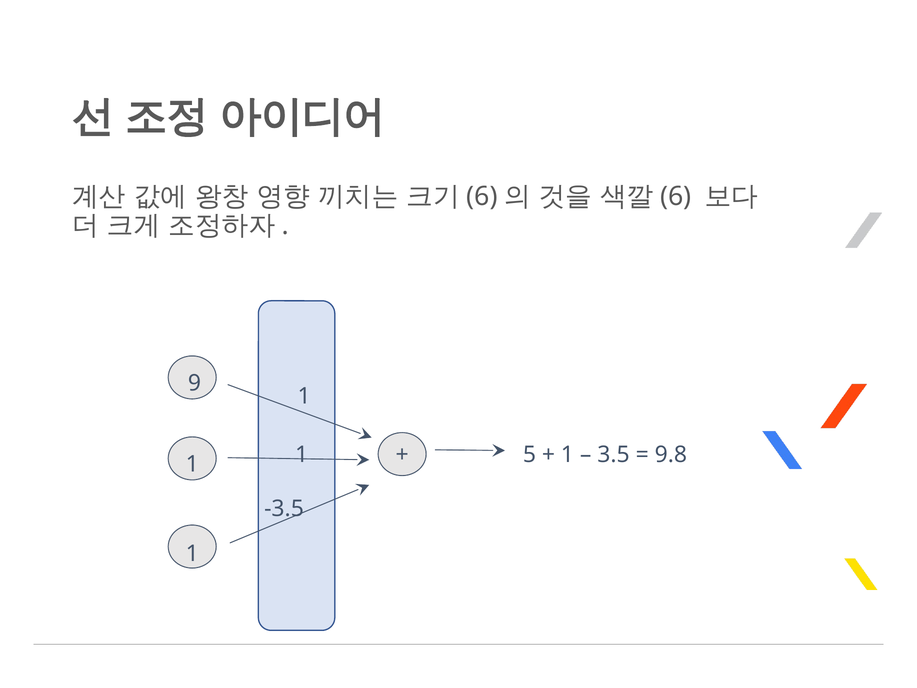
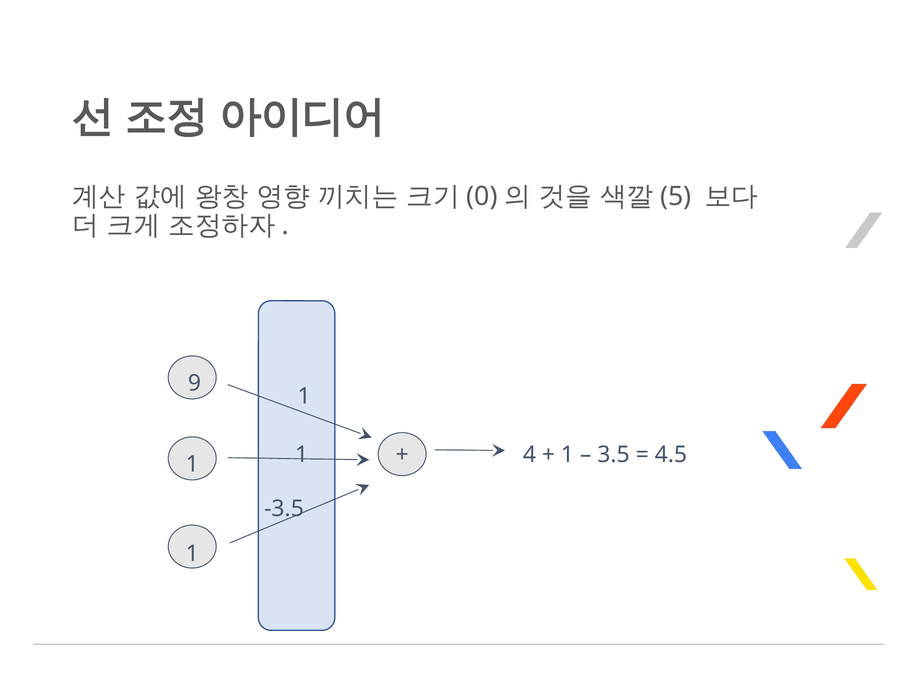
6: 6 -> 0 (482, 196)
6: 6 -> 5 (676, 196)
5: 5 -> 4 (529, 455)
9.8: 9.8 -> 4.5 (671, 455)
